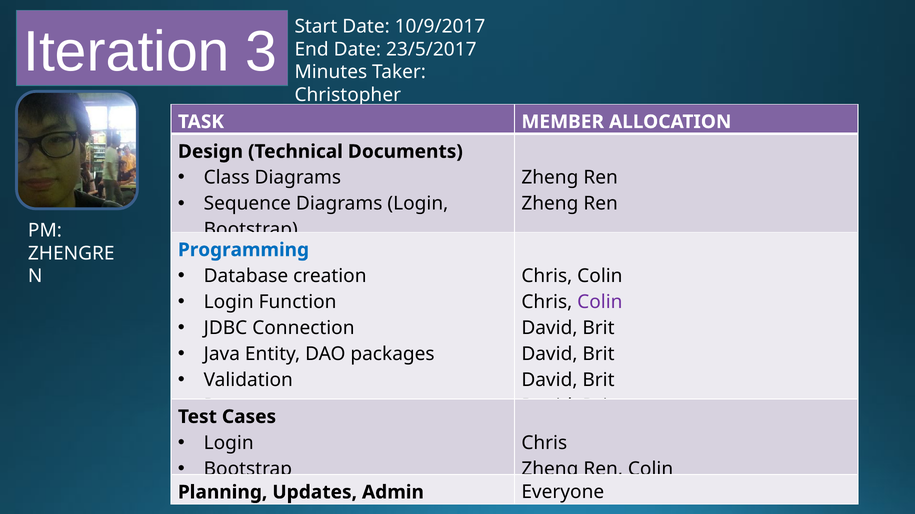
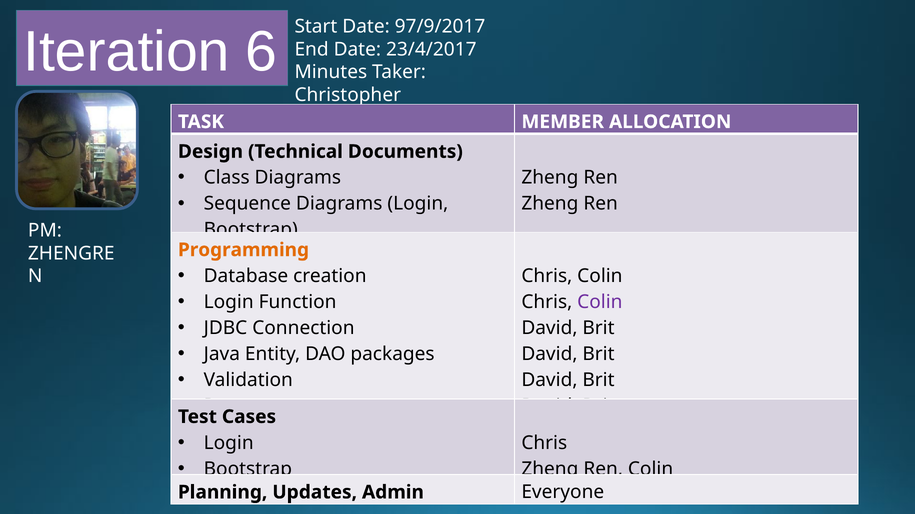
3: 3 -> 6 (261, 52)
10/9/2017: 10/9/2017 -> 97/9/2017 (440, 26)
23/5/2017: 23/5/2017 -> 23/4/2017 (431, 49)
Programming colour: blue -> orange (244, 250)
